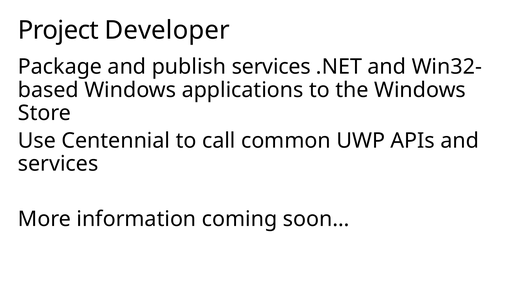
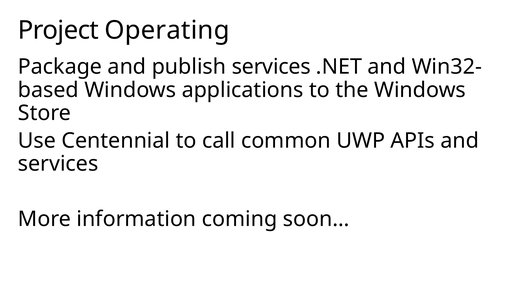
Developer: Developer -> Operating (167, 30)
